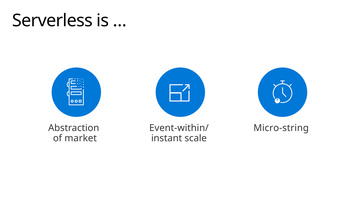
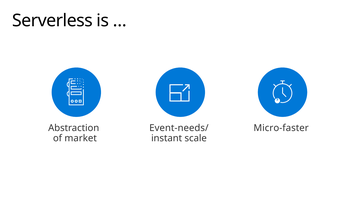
Event-within/: Event-within/ -> Event-needs/ (179, 128)
Micro-string: Micro-string -> Micro-faster (281, 128)
